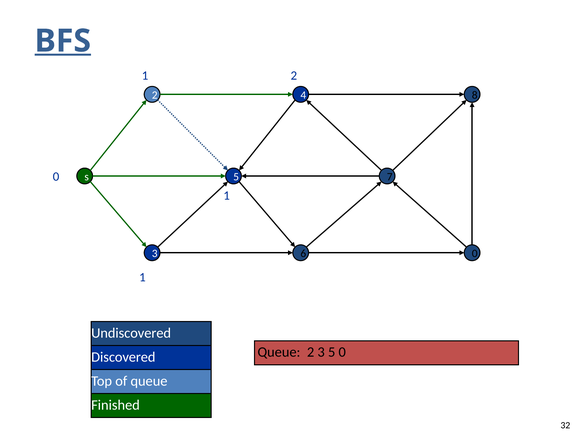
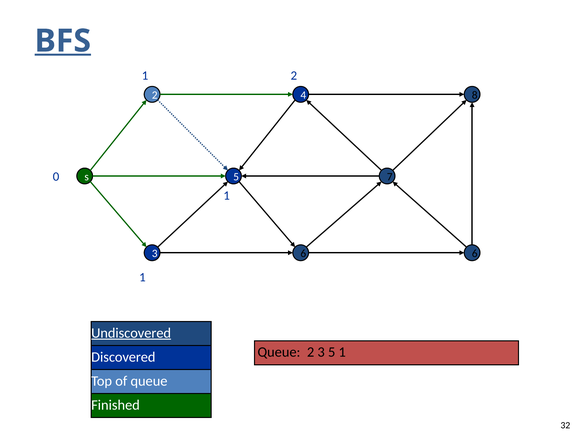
6 0: 0 -> 6 (475, 254)
Undiscovered underline: none -> present (131, 333)
5 0: 0 -> 1 (342, 352)
